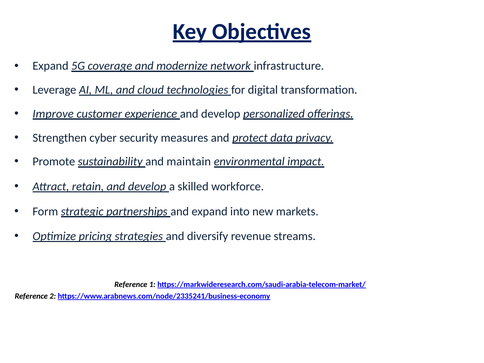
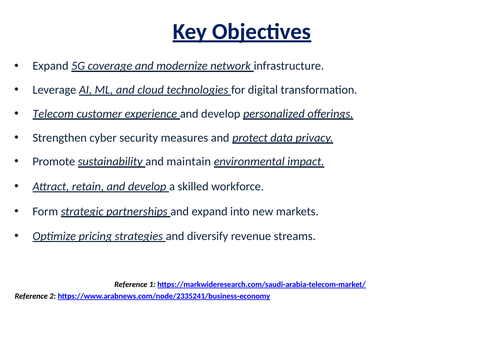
Improve: Improve -> Telecom (53, 114)
